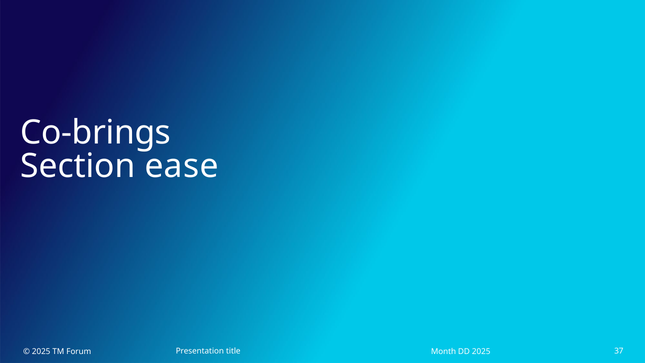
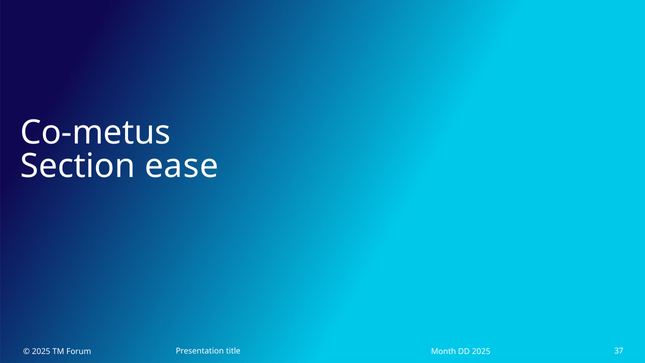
Co-brings: Co-brings -> Co-metus (96, 133)
